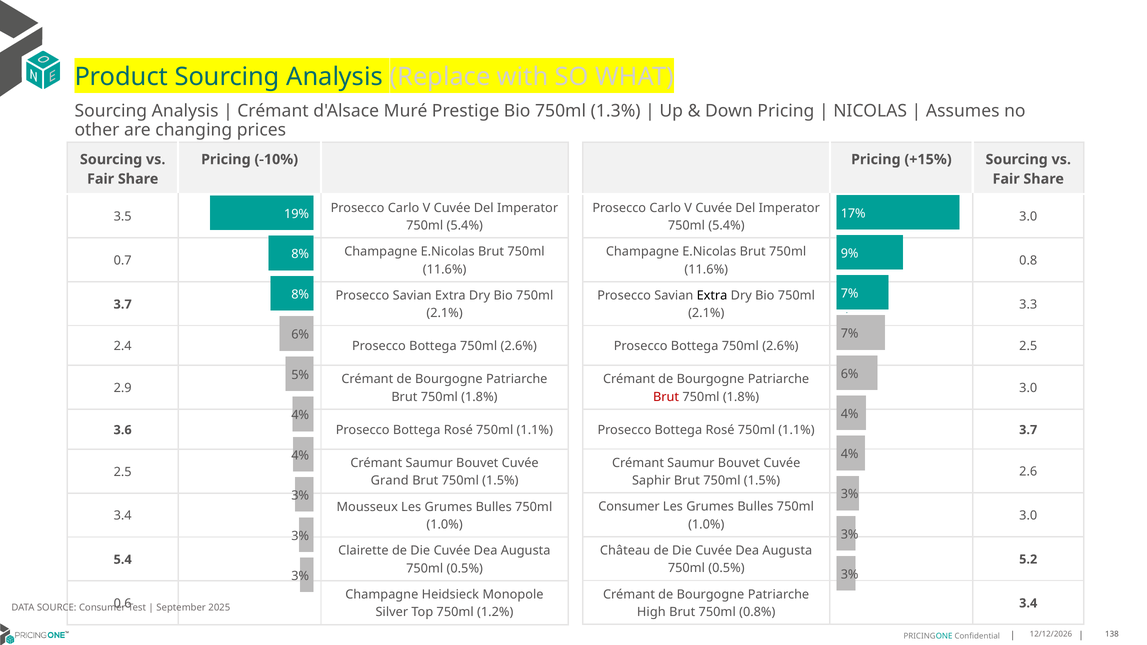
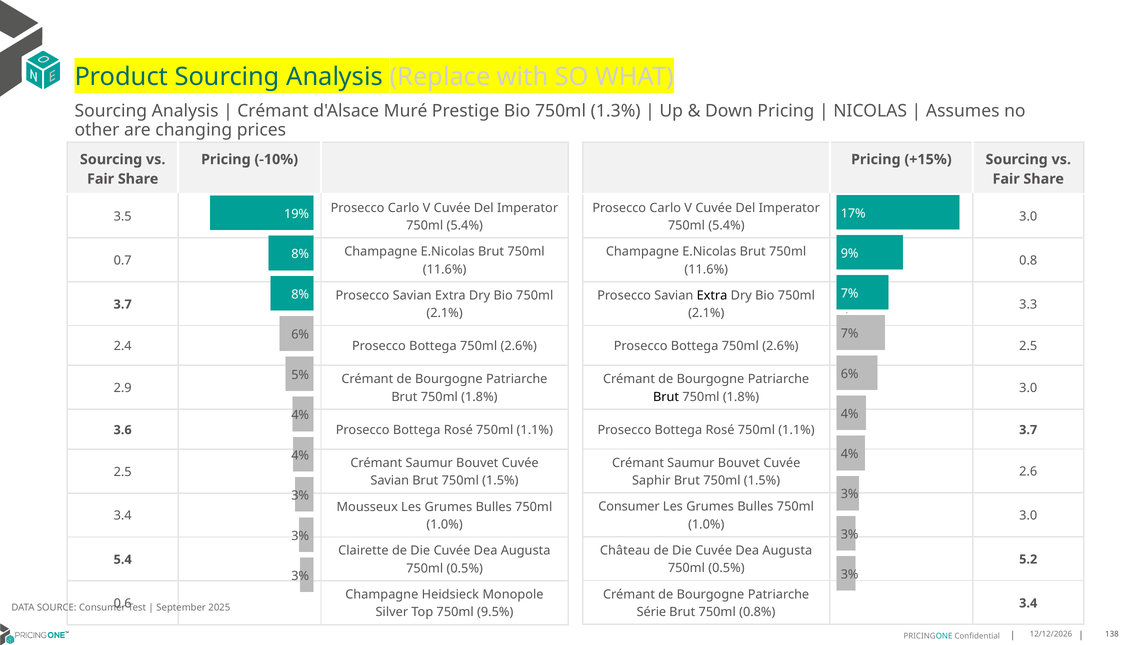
Brut colour: red -> black (666, 397)
Grand: Grand -> Savian (390, 481)
High: High -> Série (651, 612)
1.2%: 1.2% -> 9.5% (495, 612)
